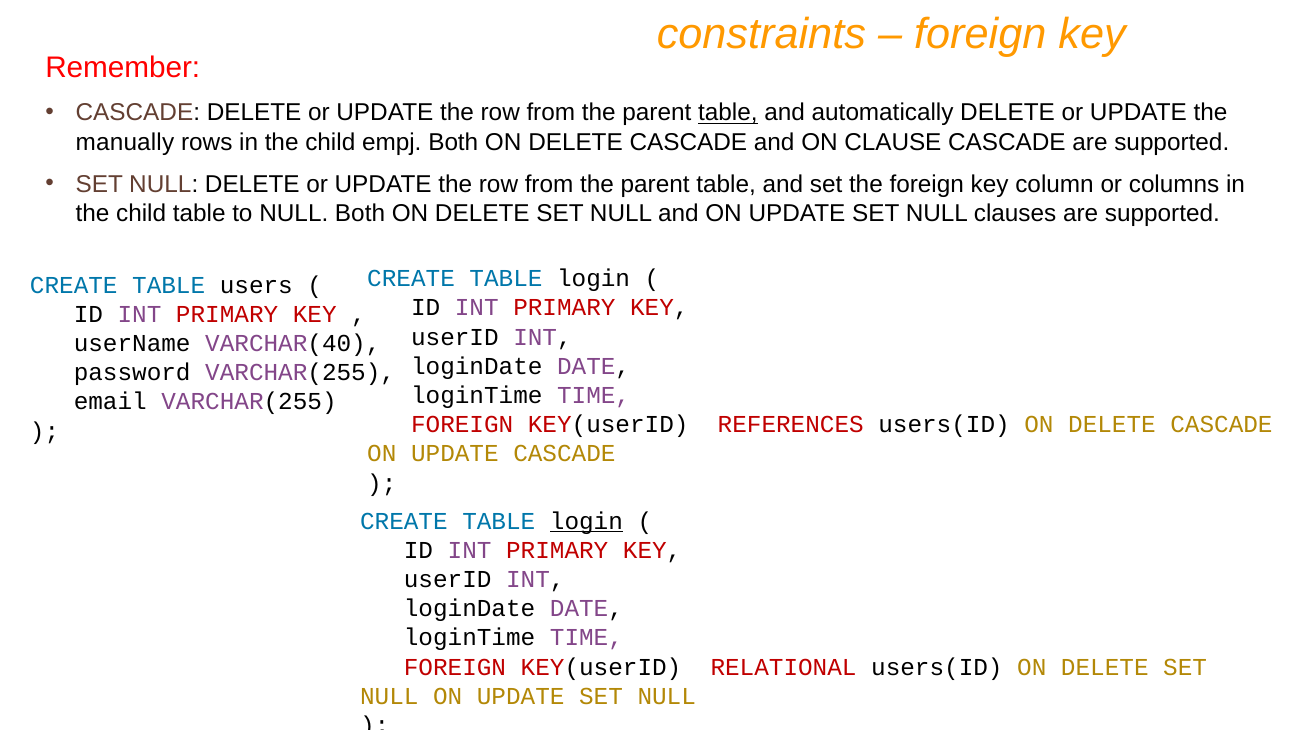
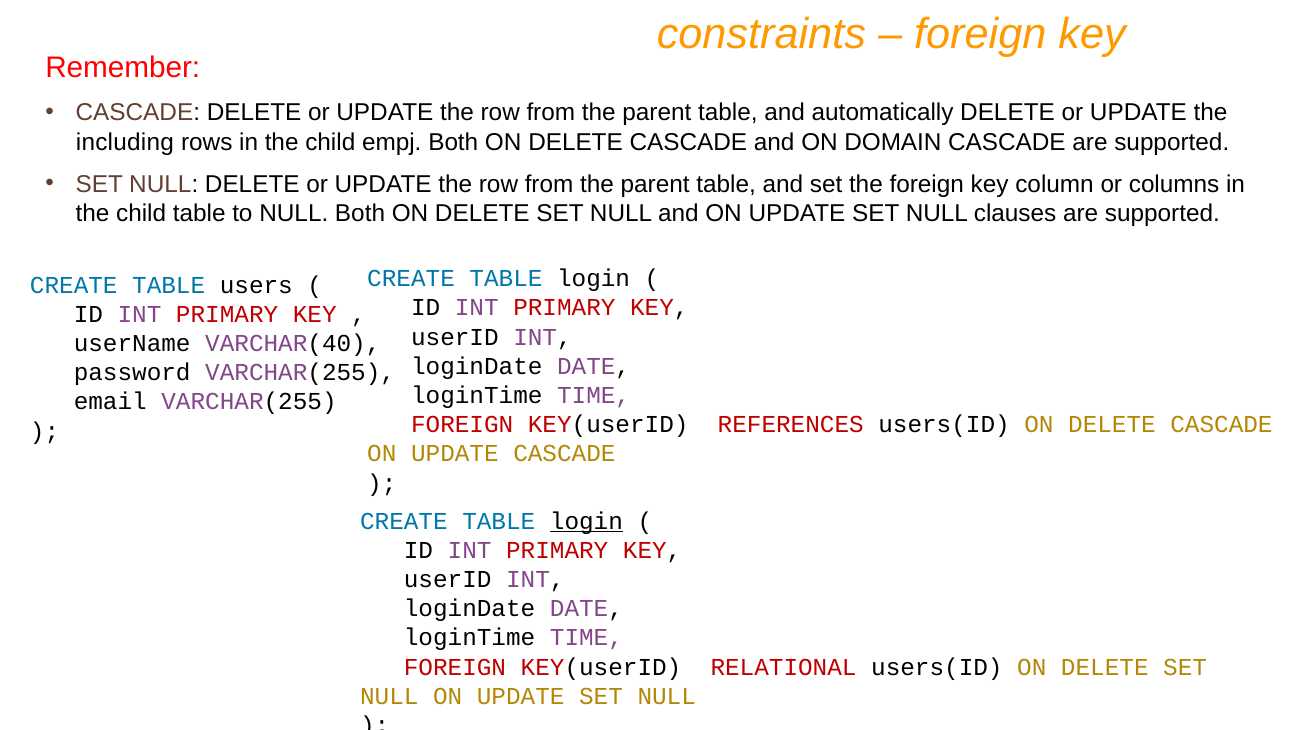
table underline: present -> none (728, 113)
manually: manually -> including (125, 142)
CLAUSE: CLAUSE -> DOMAIN (893, 142)
